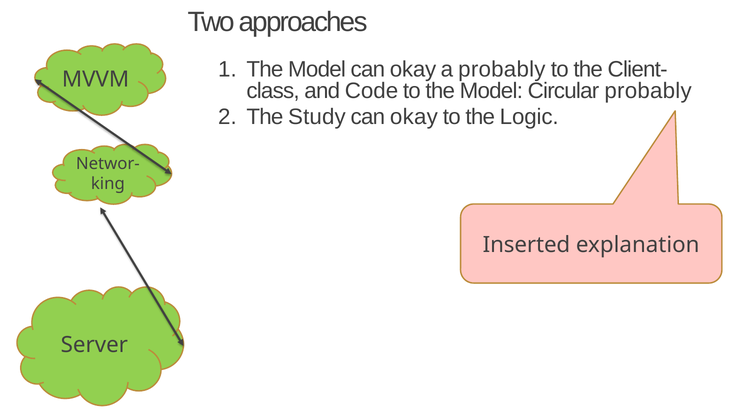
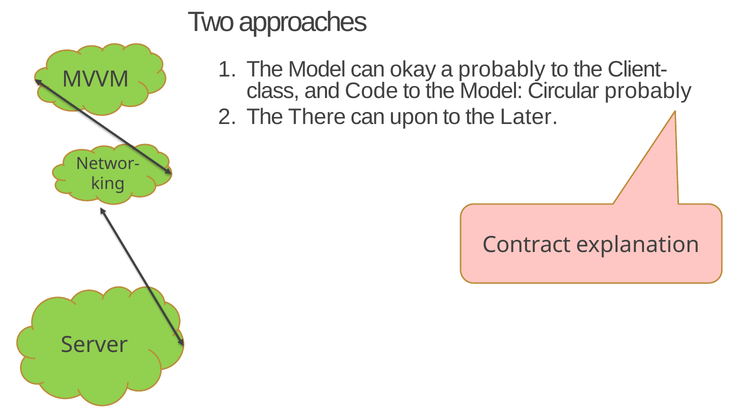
Study: Study -> There (317, 117)
okay: okay -> upon (414, 117)
Logic: Logic -> Later (529, 117)
Inserted: Inserted -> Contract (527, 245)
